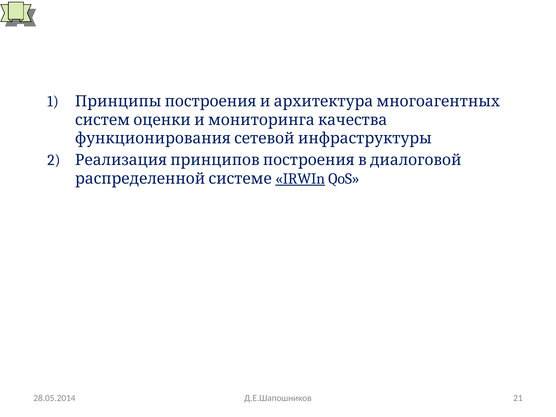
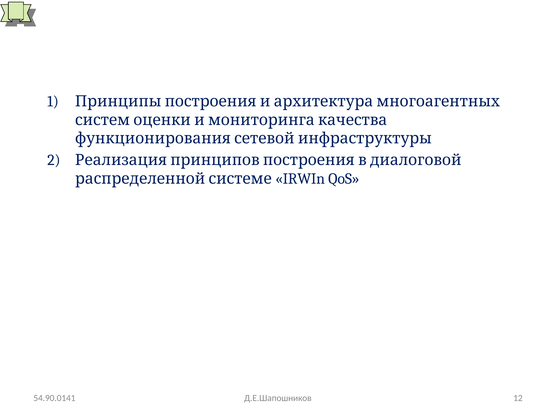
IRWIn underline: present -> none (300, 179)
21: 21 -> 12 (518, 398)
28.05.2014: 28.05.2014 -> 54.90.0141 (54, 398)
